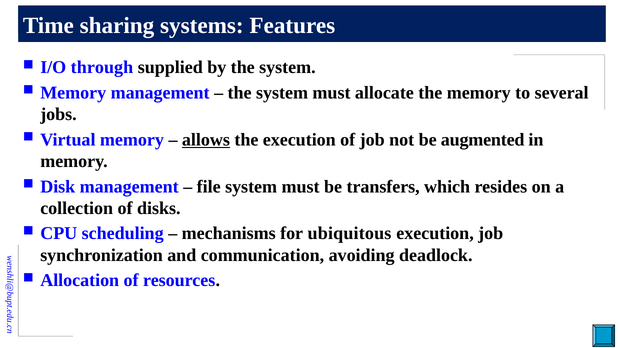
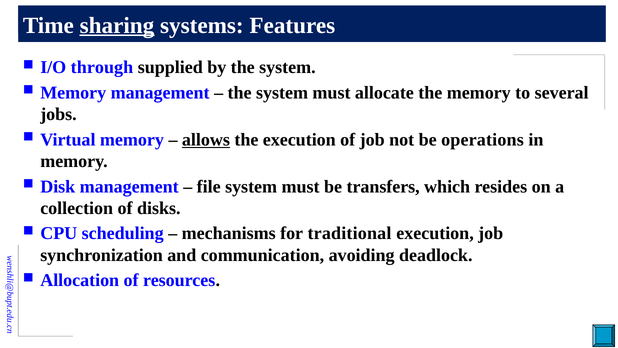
sharing underline: none -> present (117, 25)
augmented: augmented -> operations (482, 139)
ubiquitous: ubiquitous -> traditional (349, 233)
